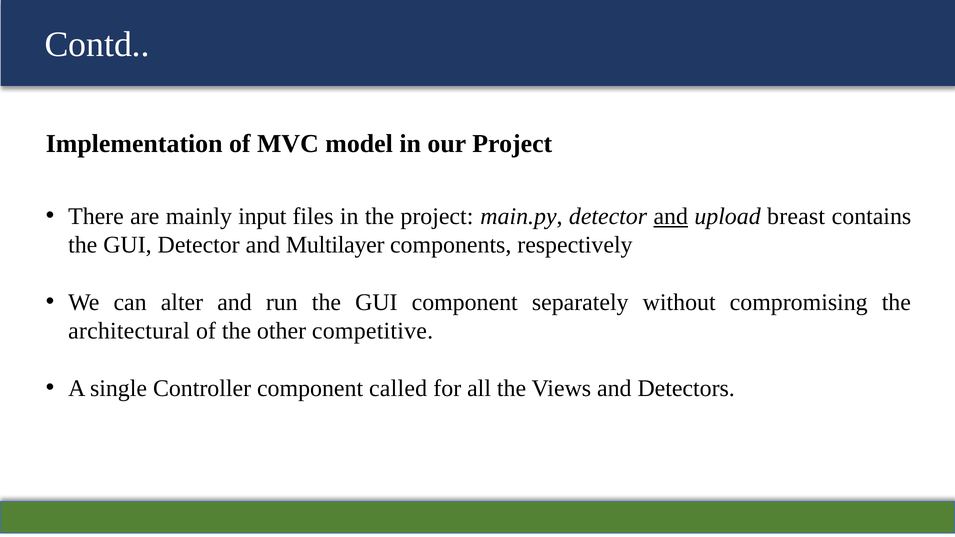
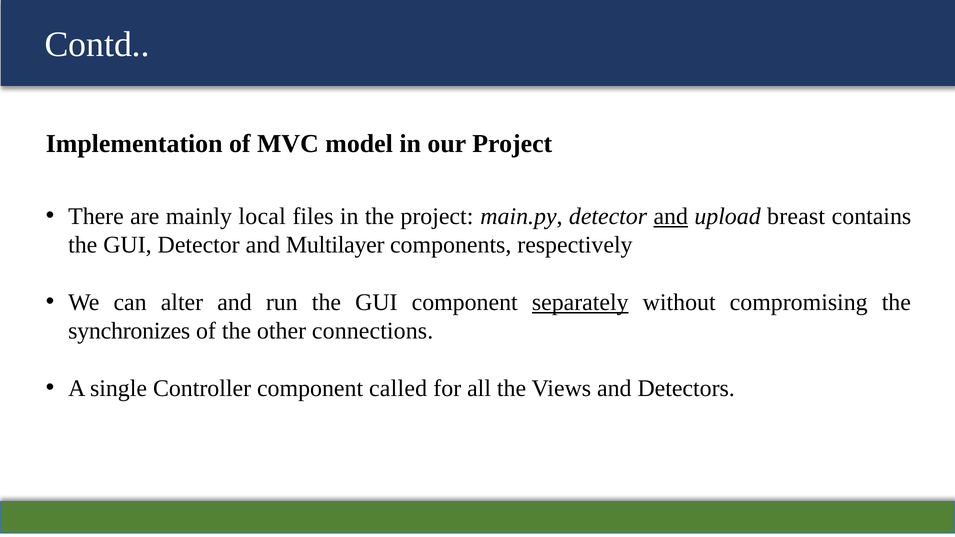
input: input -> local (262, 216)
separately underline: none -> present (580, 302)
architectural: architectural -> synchronizes (129, 331)
competitive: competitive -> connections (373, 331)
